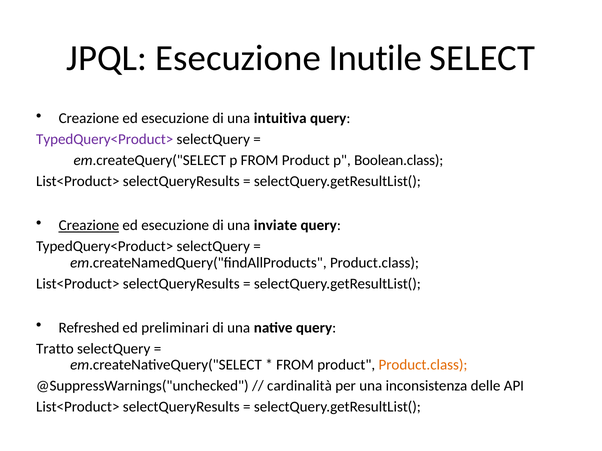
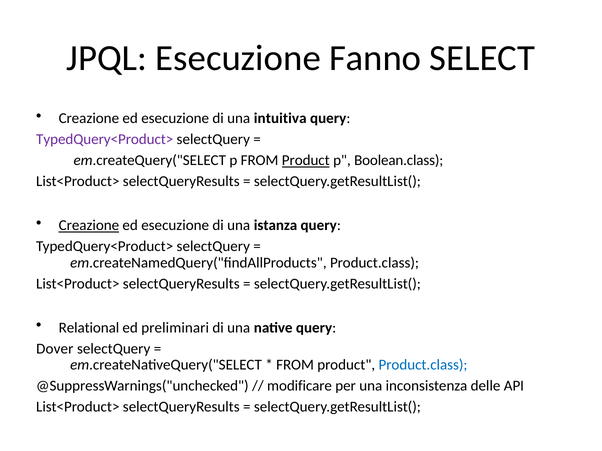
Inutile: Inutile -> Fanno (375, 58)
Product underline: none -> present (306, 161)
inviate: inviate -> istanza (276, 226)
Refreshed: Refreshed -> Relational (89, 328)
Tratto: Tratto -> Dover (55, 349)
Product.class colour: orange -> blue (423, 365)
cardinalità: cardinalità -> modificare (300, 386)
